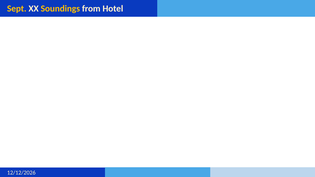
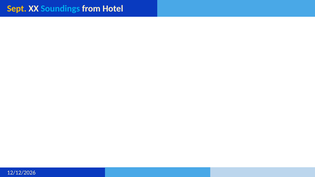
Soundings colour: yellow -> light blue (60, 9)
